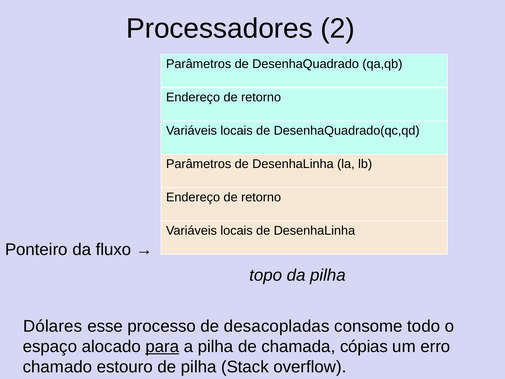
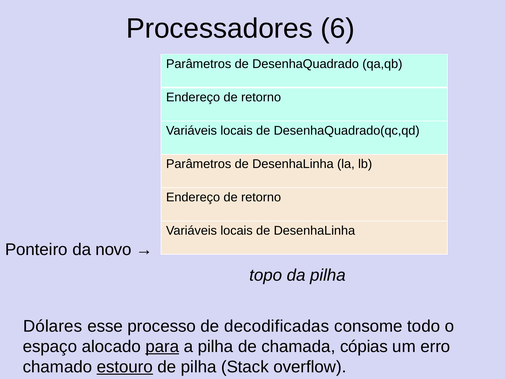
2: 2 -> 6 (338, 29)
fluxo: fluxo -> novo (114, 250)
desacopladas: desacopladas -> decodificadas (277, 326)
estouro underline: none -> present (125, 367)
